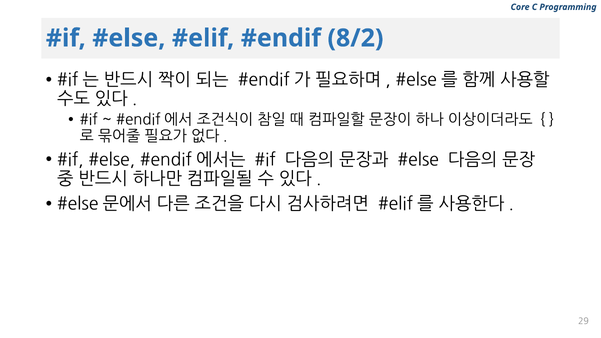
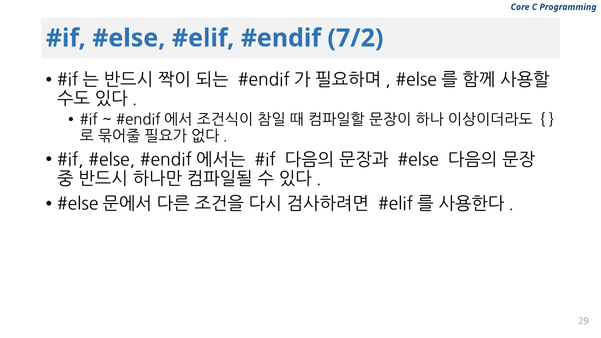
8/2: 8/2 -> 7/2 (355, 38)
